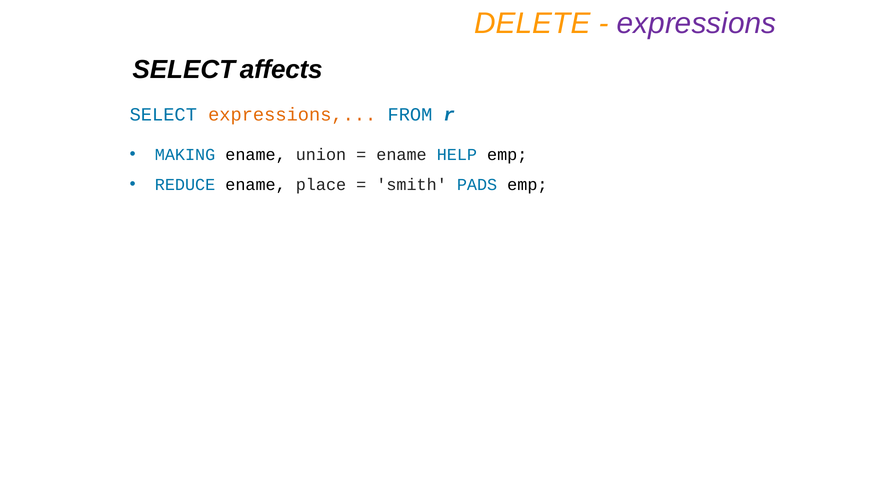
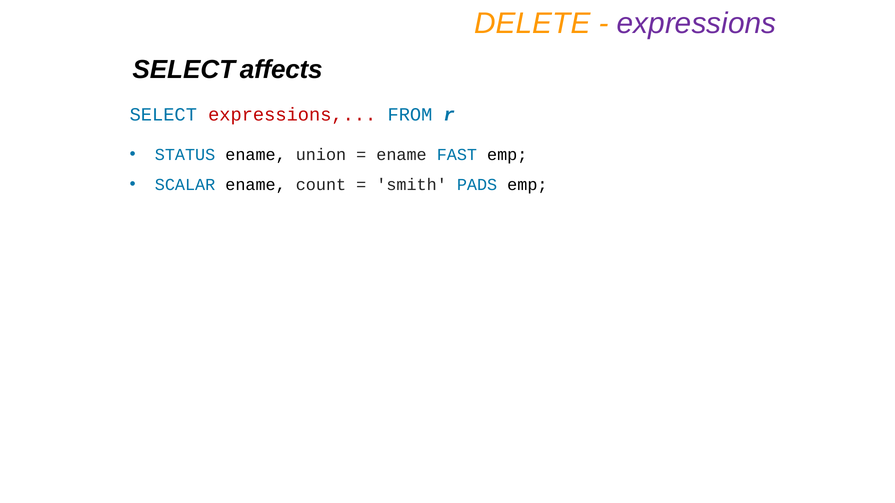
expressions colour: orange -> red (292, 115)
MAKING: MAKING -> STATUS (185, 155)
HELP: HELP -> FAST (457, 155)
REDUCE: REDUCE -> SCALAR (185, 185)
place: place -> count (321, 185)
